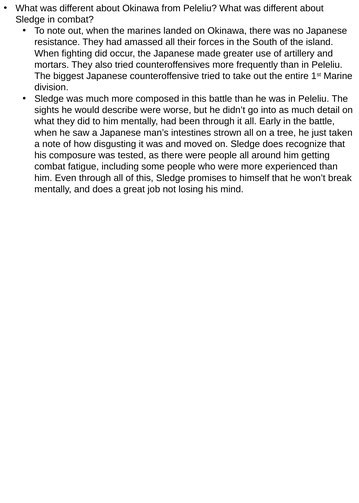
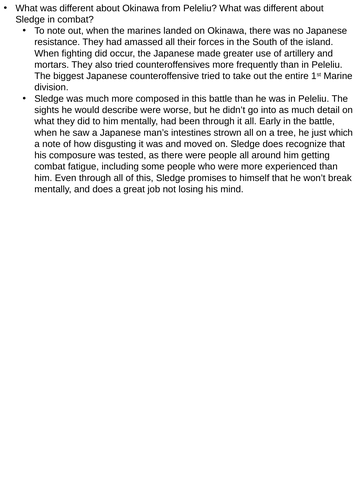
taken: taken -> which (341, 133)
